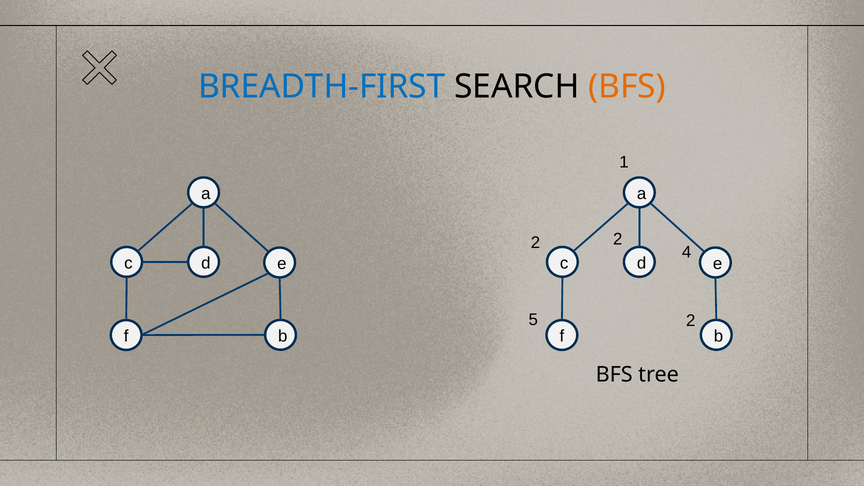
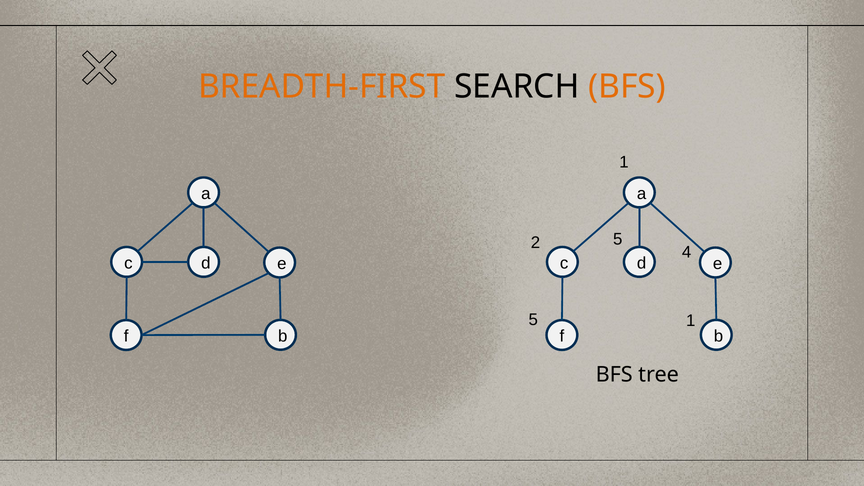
BREADTH-FIRST colour: blue -> orange (322, 87)
2 2: 2 -> 5 (618, 239)
5 2: 2 -> 1 (691, 321)
